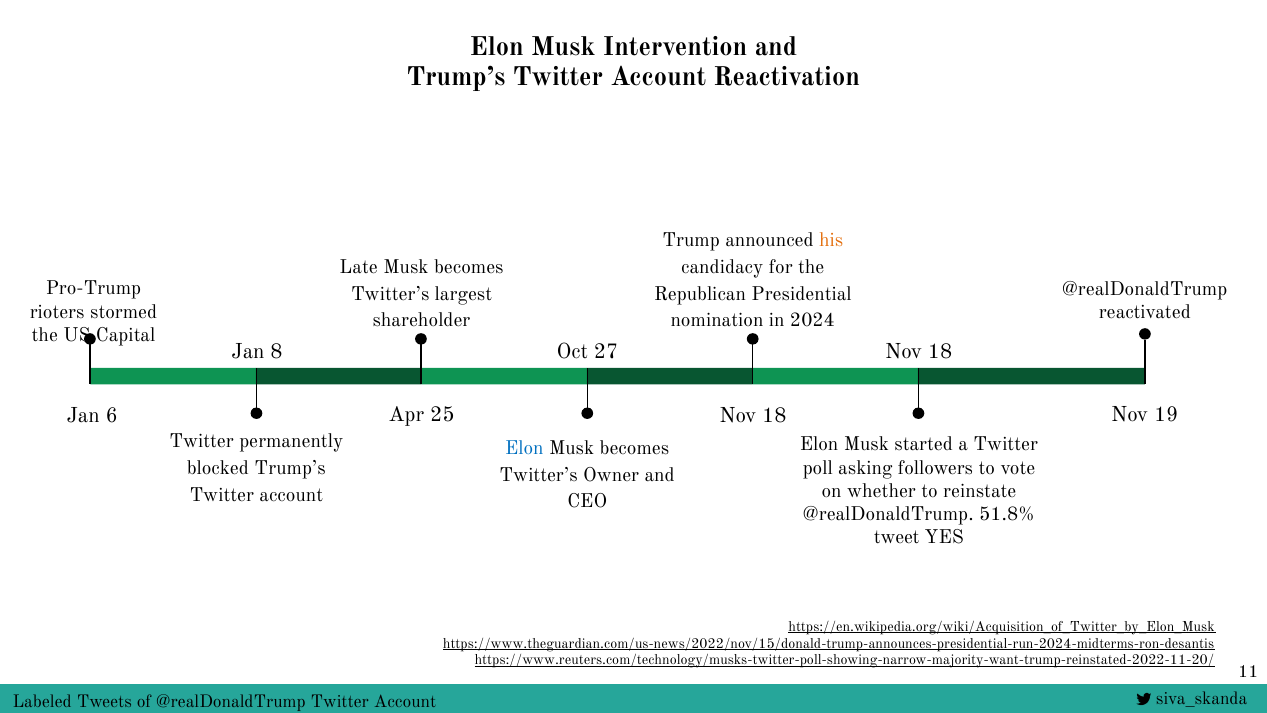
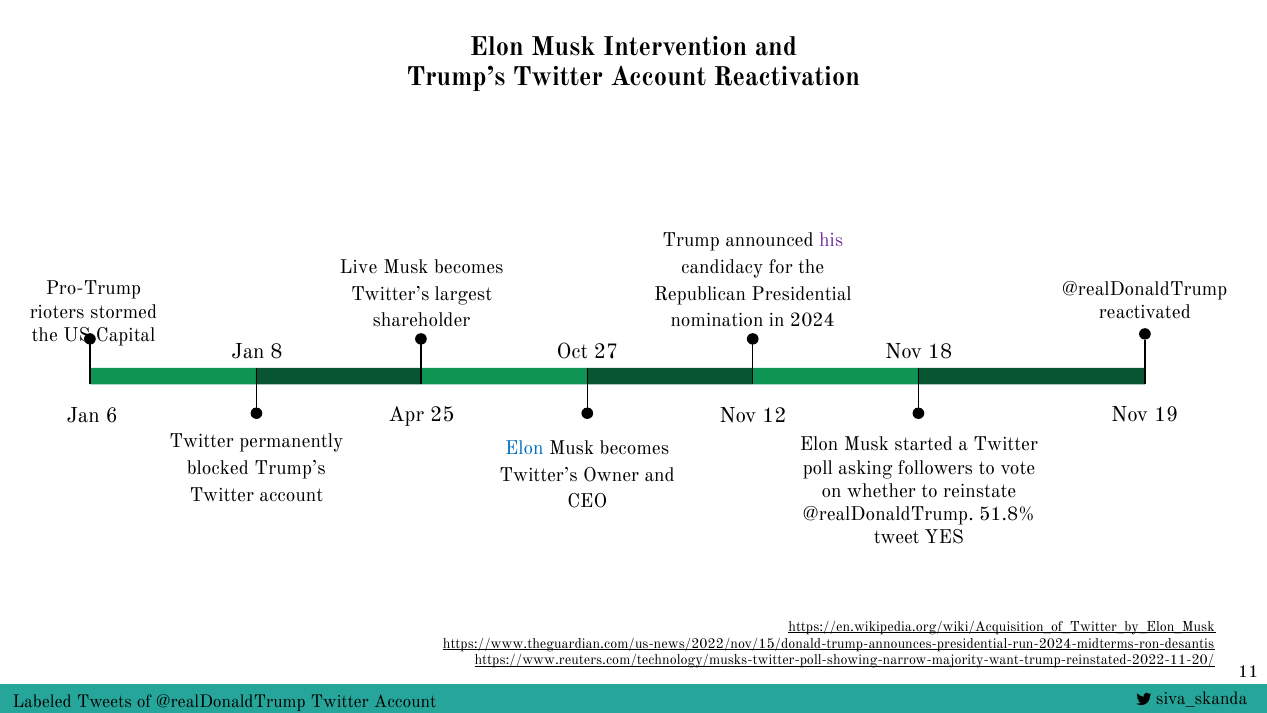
his colour: orange -> purple (831, 240)
Late: Late -> Live (359, 267)
18: 18 -> 12 (774, 415)
